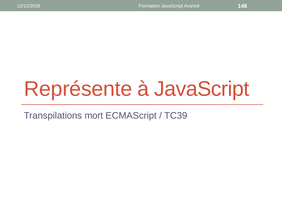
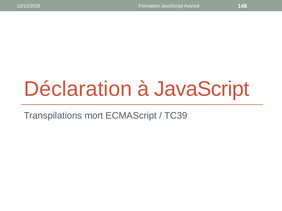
Représente: Représente -> Déclaration (78, 89)
